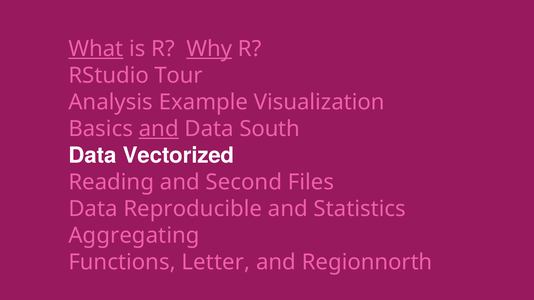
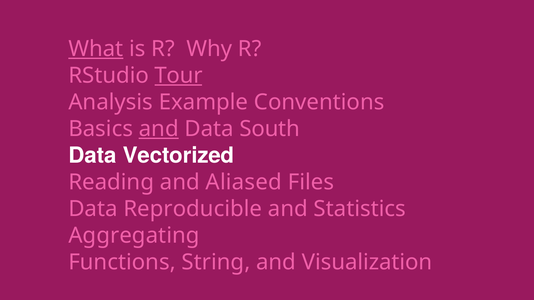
Why underline: present -> none (209, 49)
Tour underline: none -> present (179, 76)
Visualization: Visualization -> Conventions (319, 102)
Second: Second -> Aliased (244, 182)
Letter: Letter -> String (216, 263)
Regionnorth: Regionnorth -> Visualization (367, 263)
